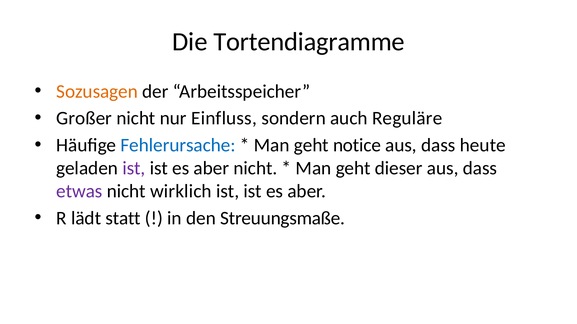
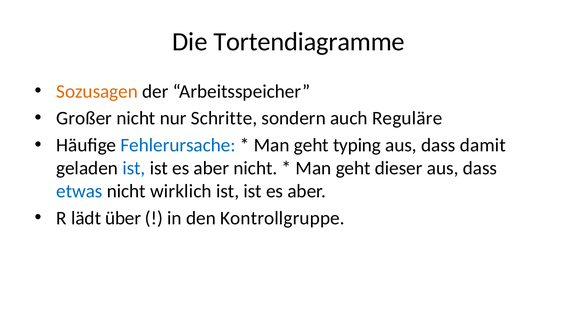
Einfluss: Einfluss -> Schritte (224, 118)
notice: notice -> typing (357, 145)
heute: heute -> damit (483, 145)
ist colour: purple -> blue (134, 168)
etwas colour: purple -> blue (79, 192)
statt: statt -> über (123, 218)
Streuungsmaße: Streuungsmaße -> Kontrollgruppe (282, 218)
